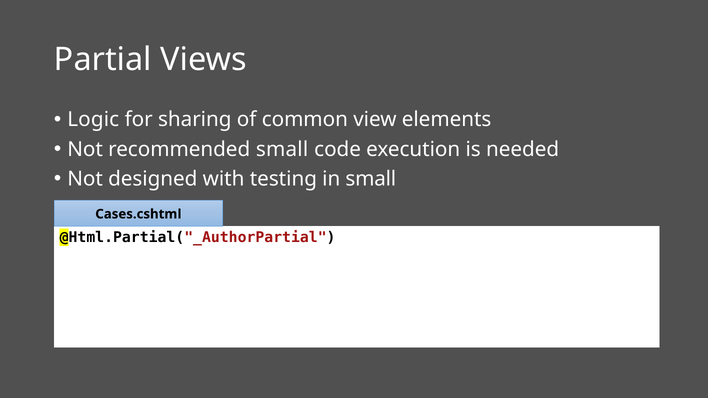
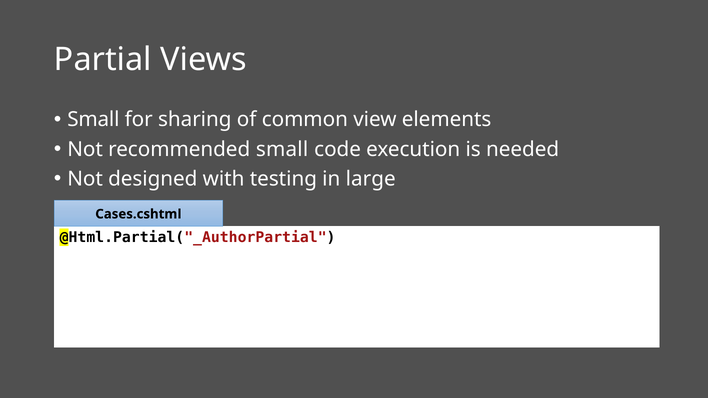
Logic: Logic -> Small (93, 120)
in small: small -> large (371, 179)
